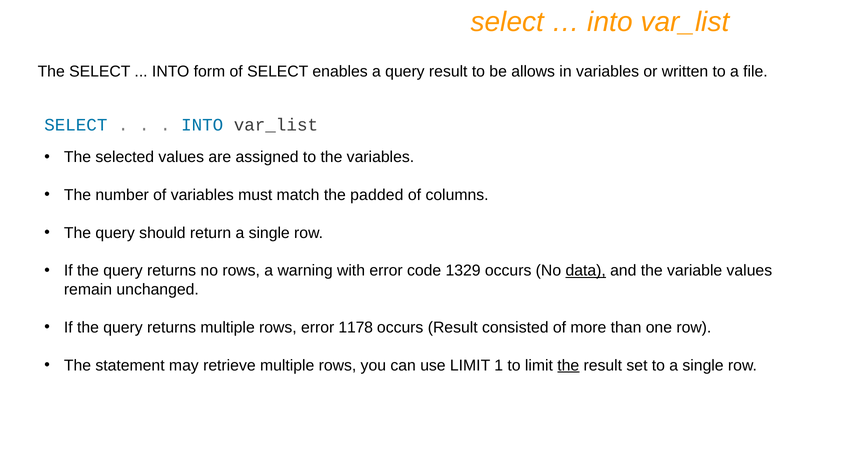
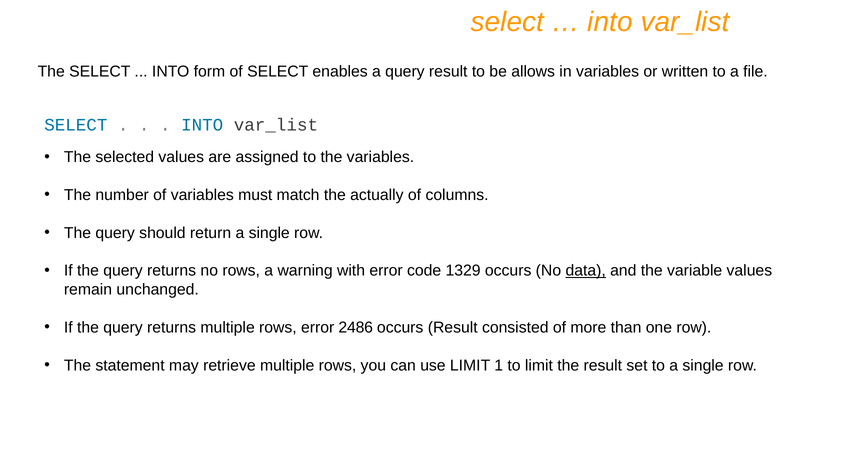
padded: padded -> actually (377, 195)
1178: 1178 -> 2486 (356, 328)
the underline: present -> none (568, 365)
